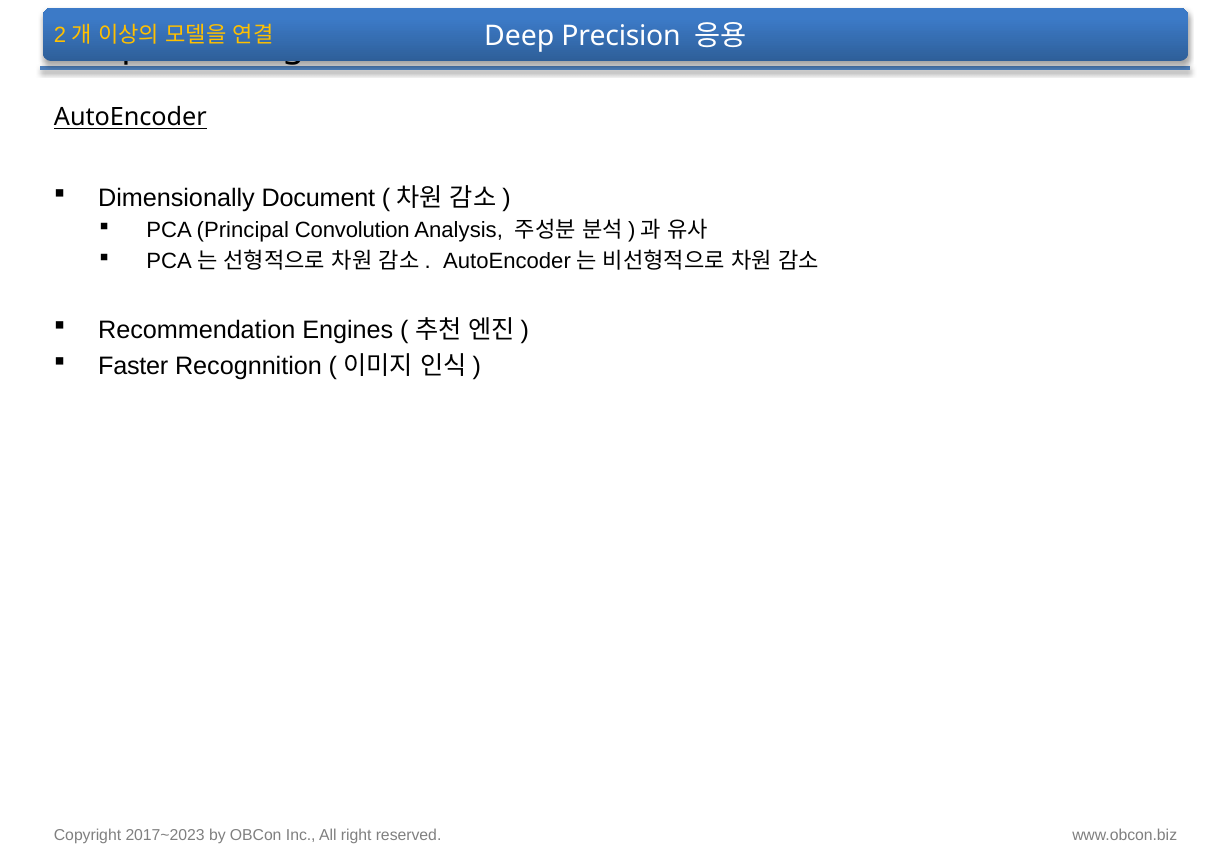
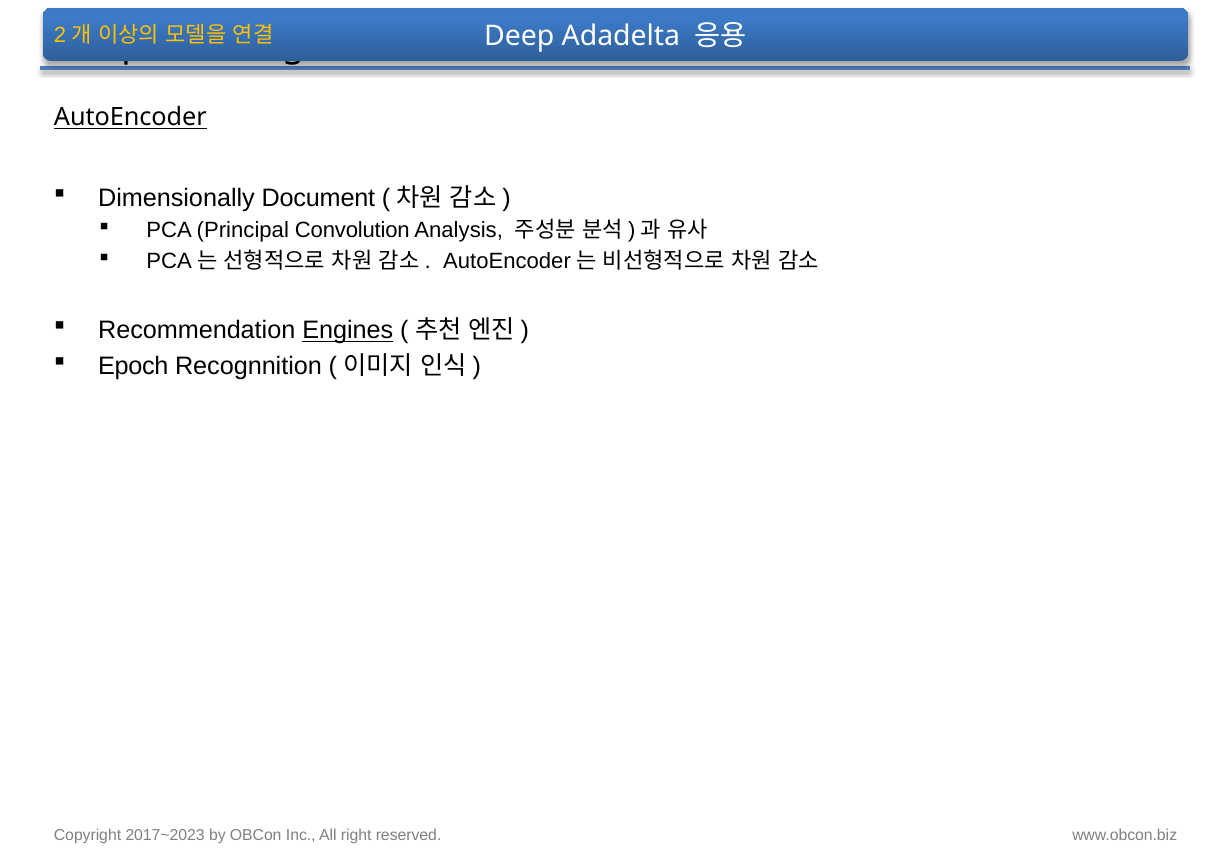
Precision: Precision -> Adadelta (621, 36)
Engines underline: none -> present (348, 331)
Faster: Faster -> Epoch (133, 366)
